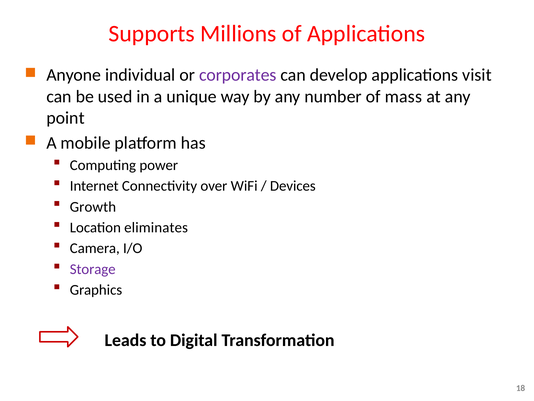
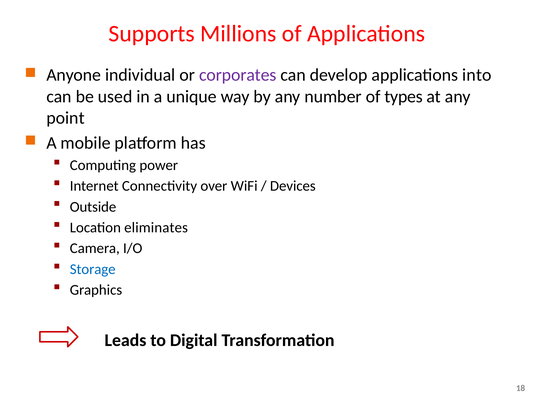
visit: visit -> into (477, 75)
mass: mass -> types (404, 96)
Growth: Growth -> Outside (93, 207)
Storage colour: purple -> blue (93, 269)
